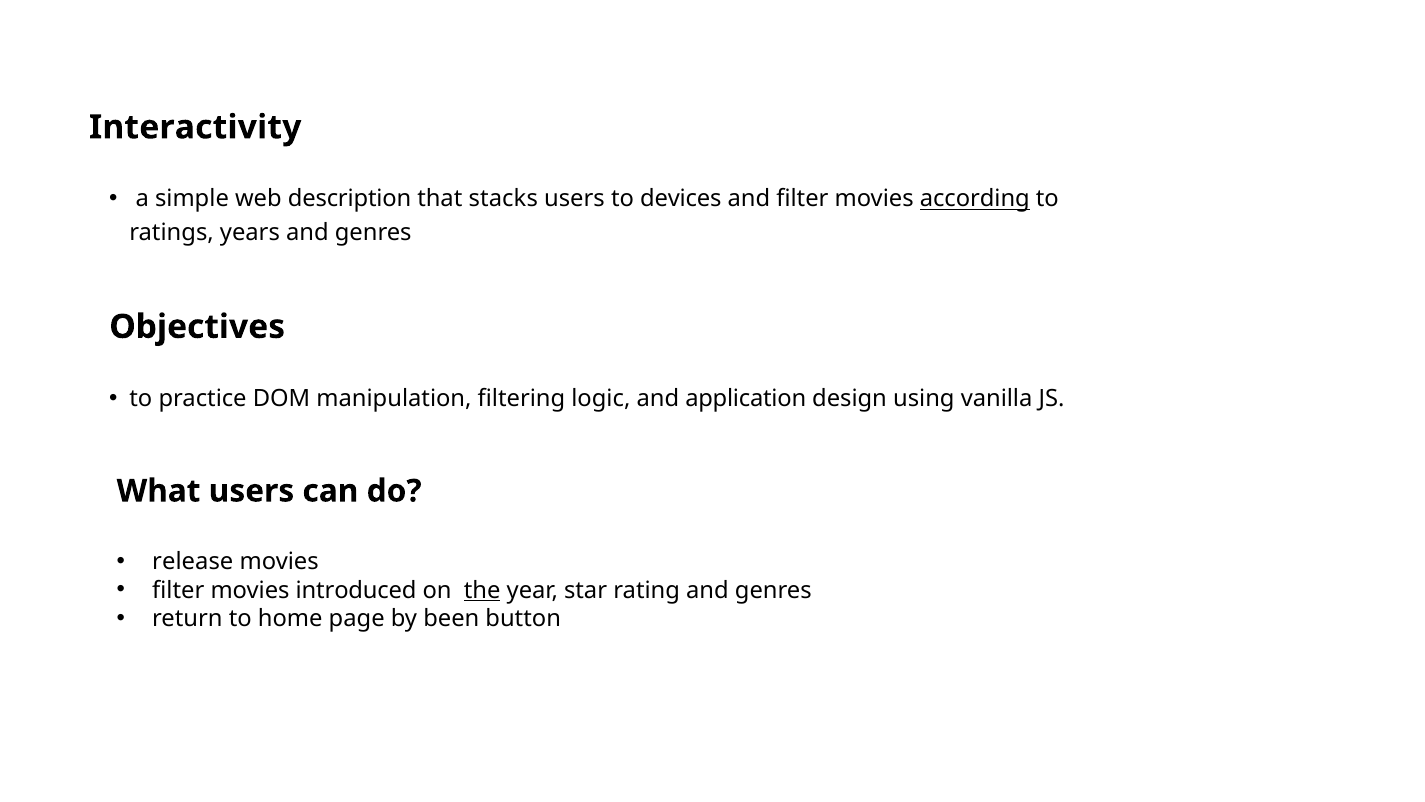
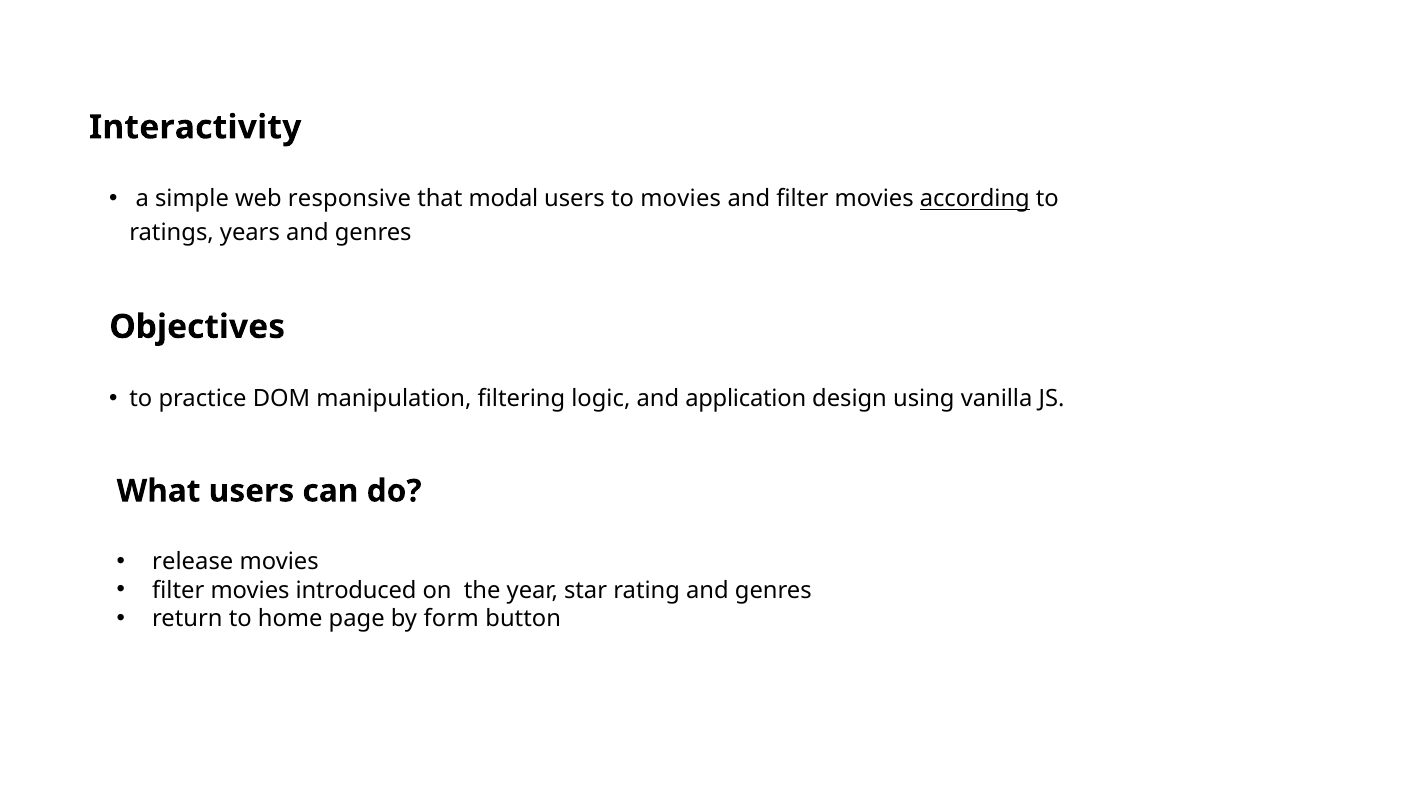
description: description -> responsive (349, 199)
stacks: stacks -> modal (503, 199)
to devices: devices -> movies (681, 199)
the underline: present -> none (482, 590)
been: been -> form (451, 619)
